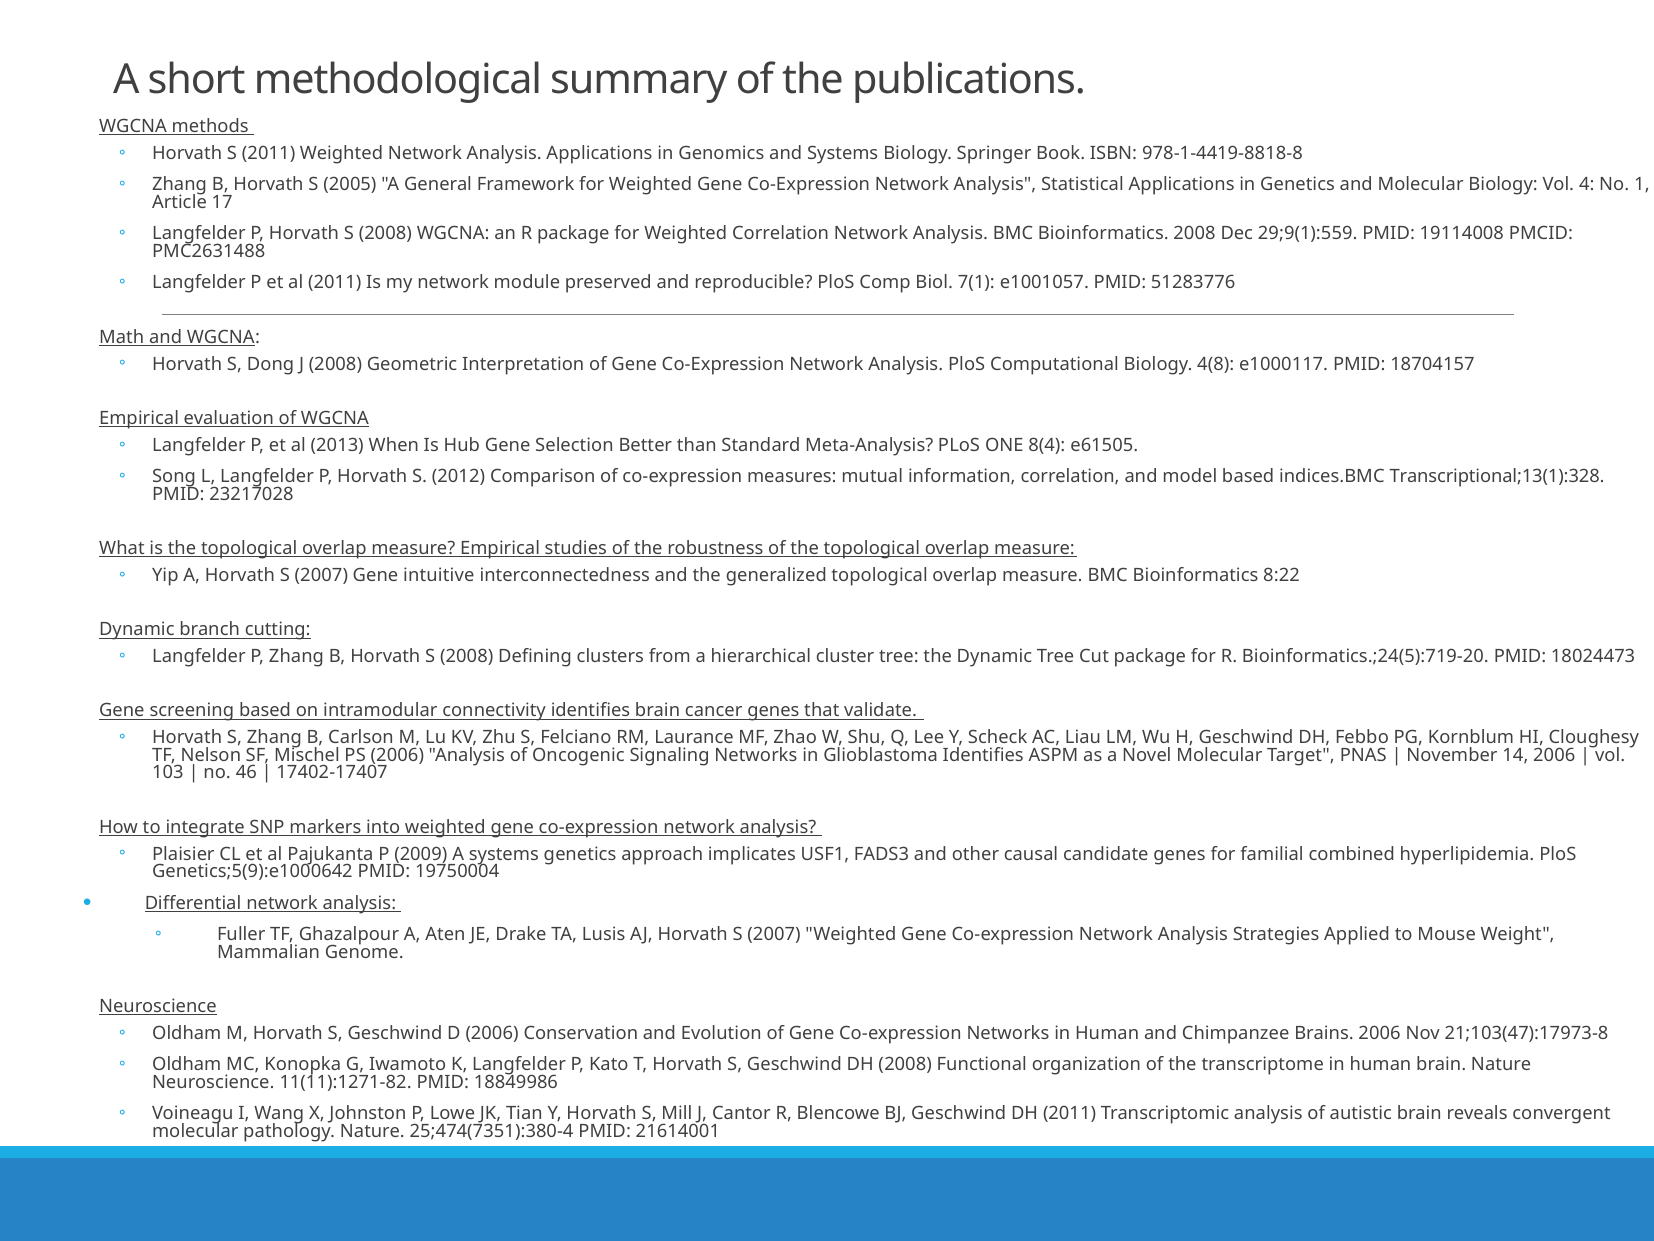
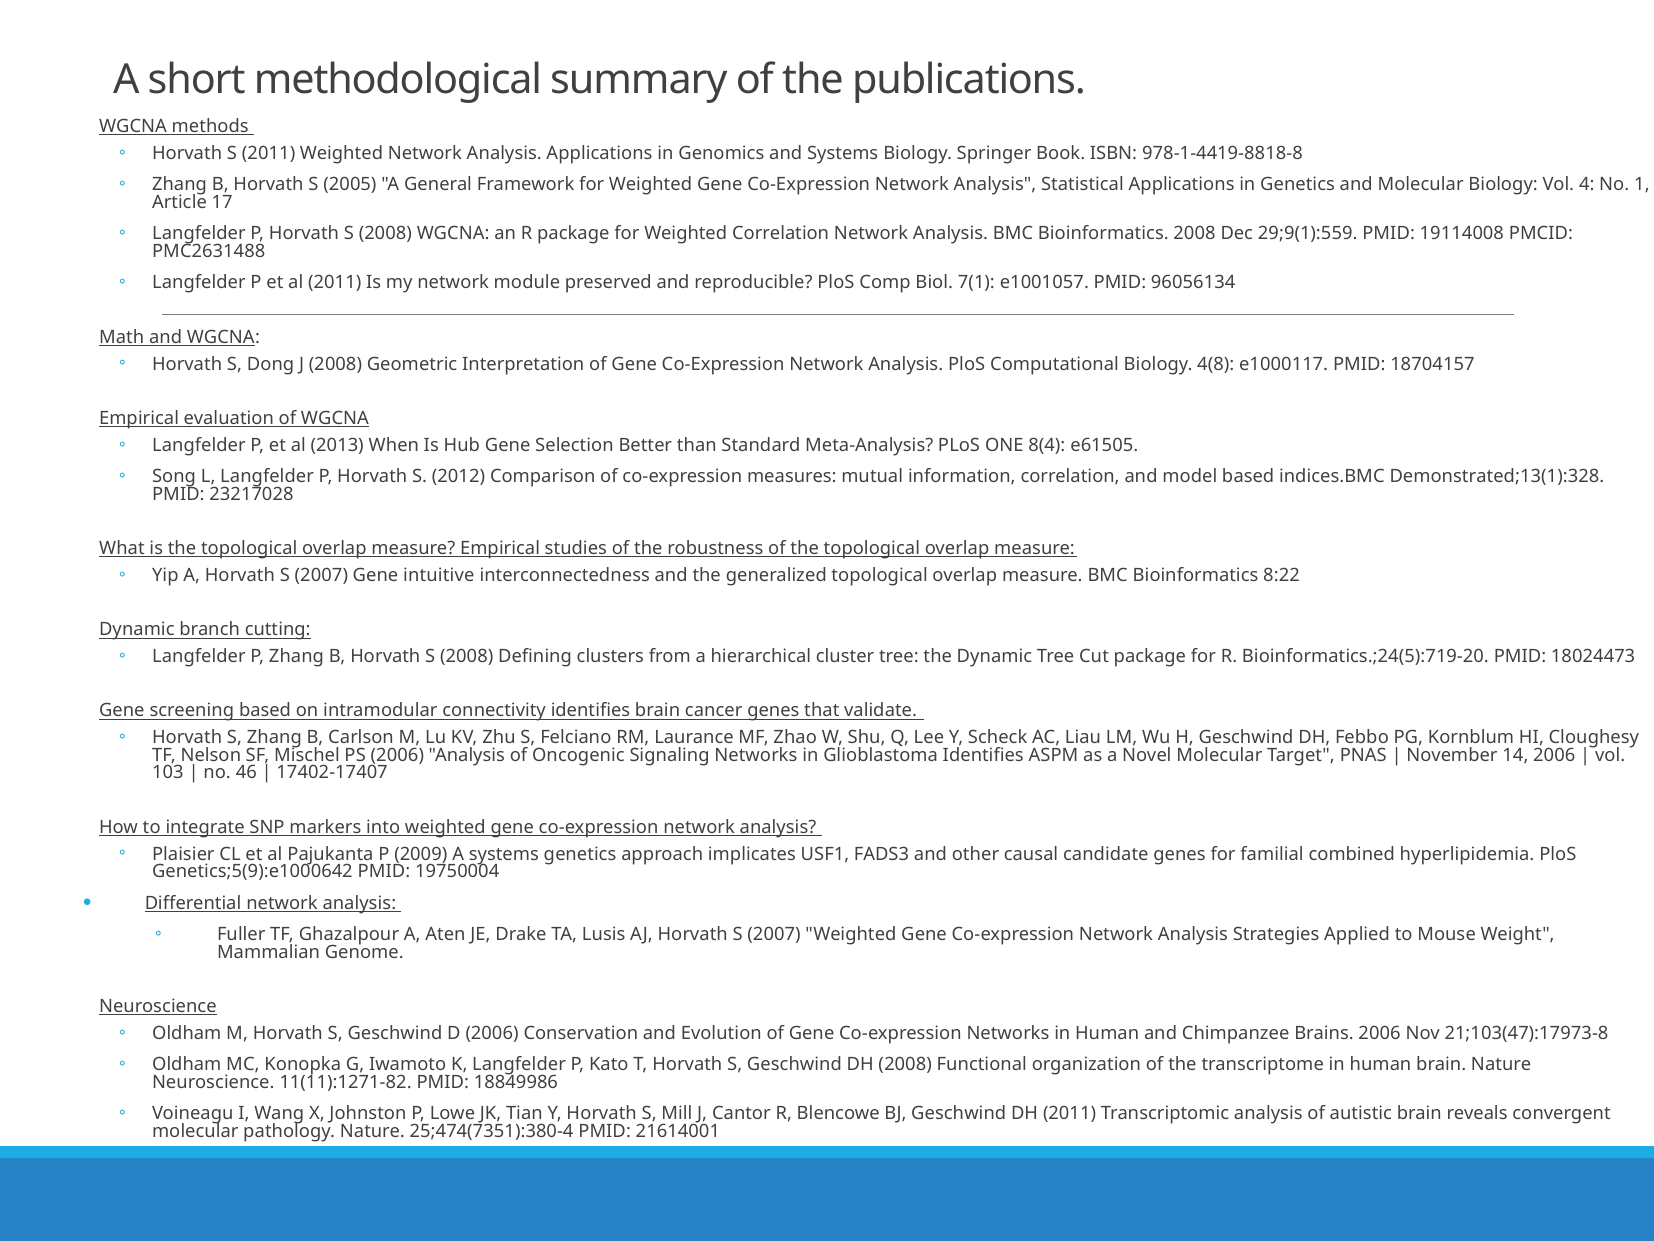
51283776: 51283776 -> 96056134 (1193, 283)
Transcriptional;13(1):328: Transcriptional;13(1):328 -> Demonstrated;13(1):328 (1497, 476)
